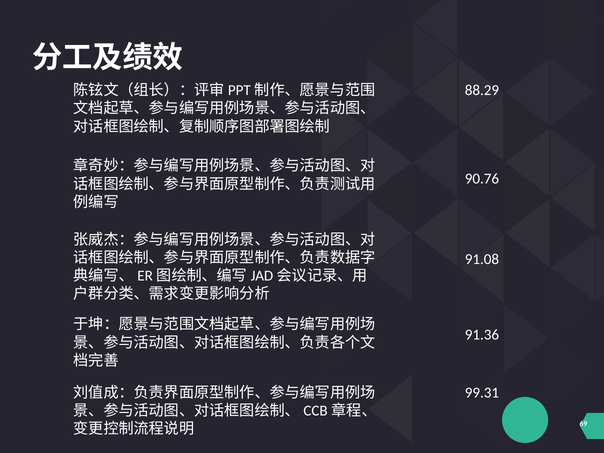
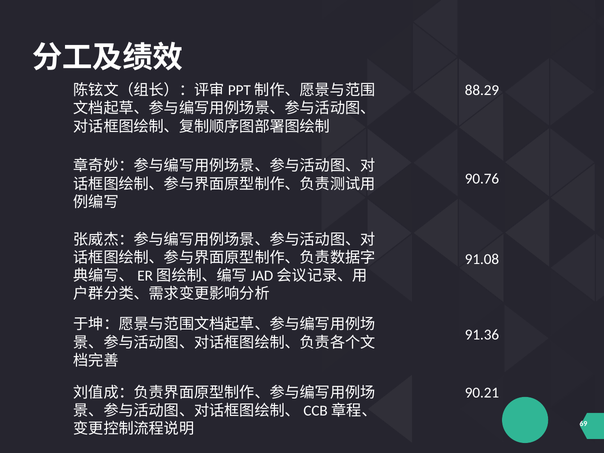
99.31: 99.31 -> 90.21 (482, 393)
